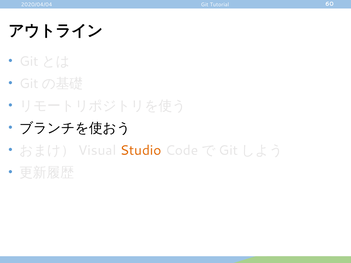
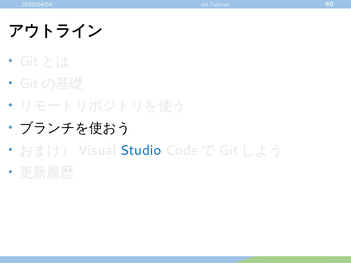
Studio colour: orange -> blue (141, 150)
